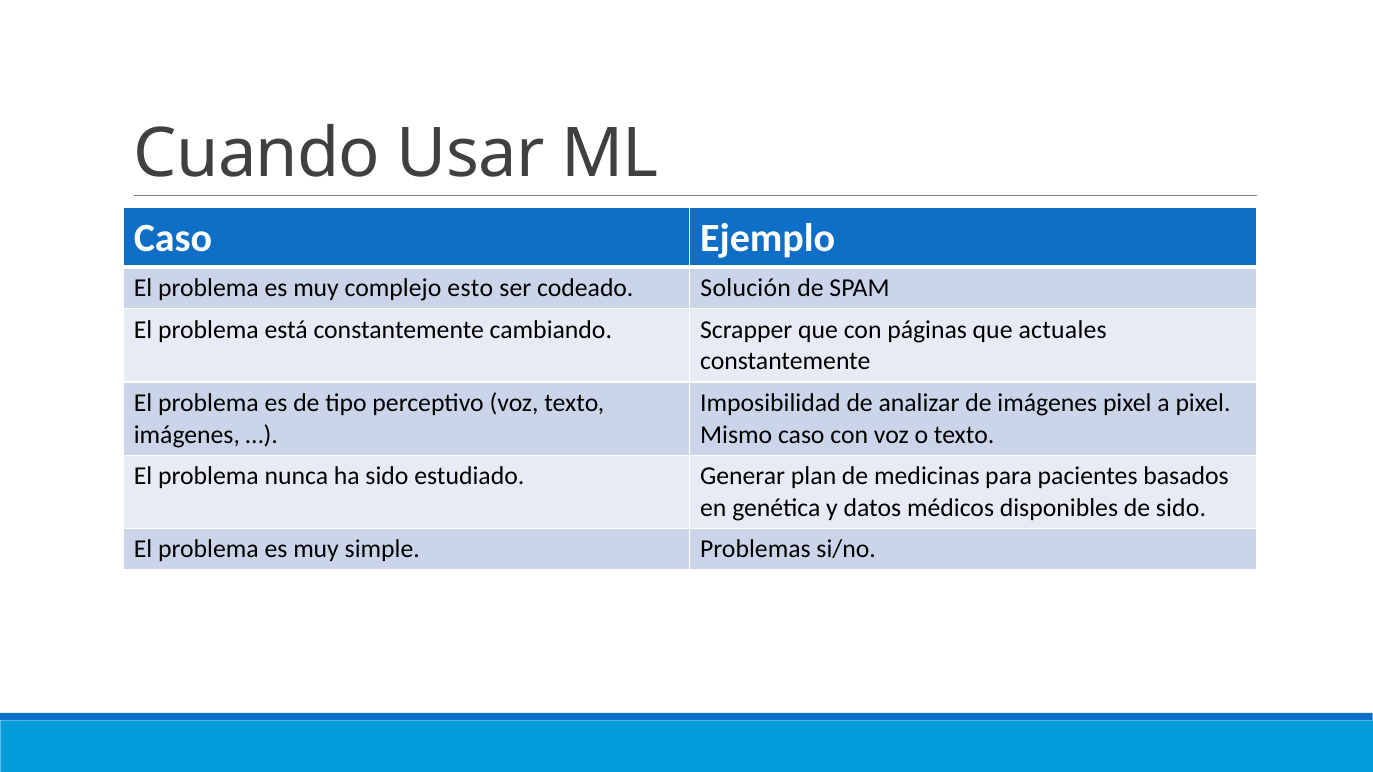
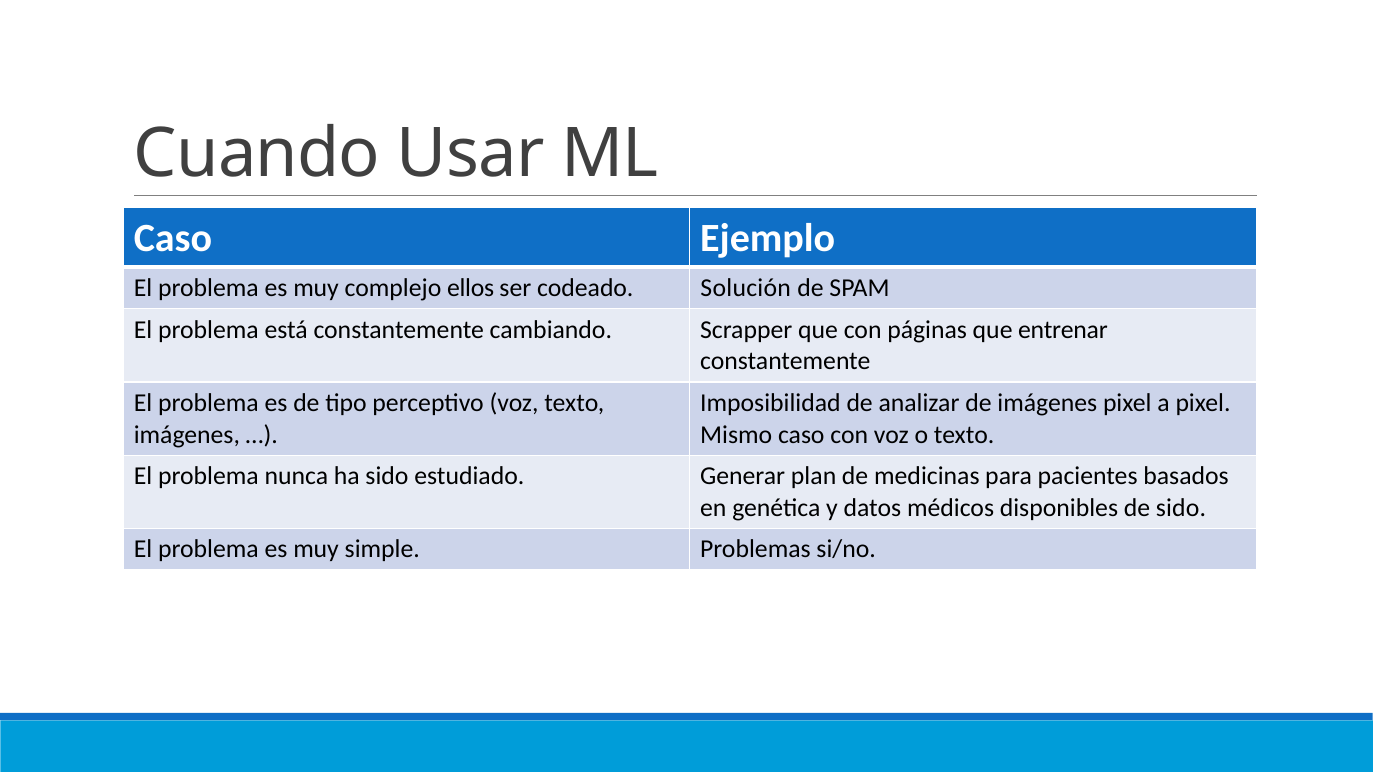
esto: esto -> ellos (471, 288)
actuales: actuales -> entrenar (1063, 330)
